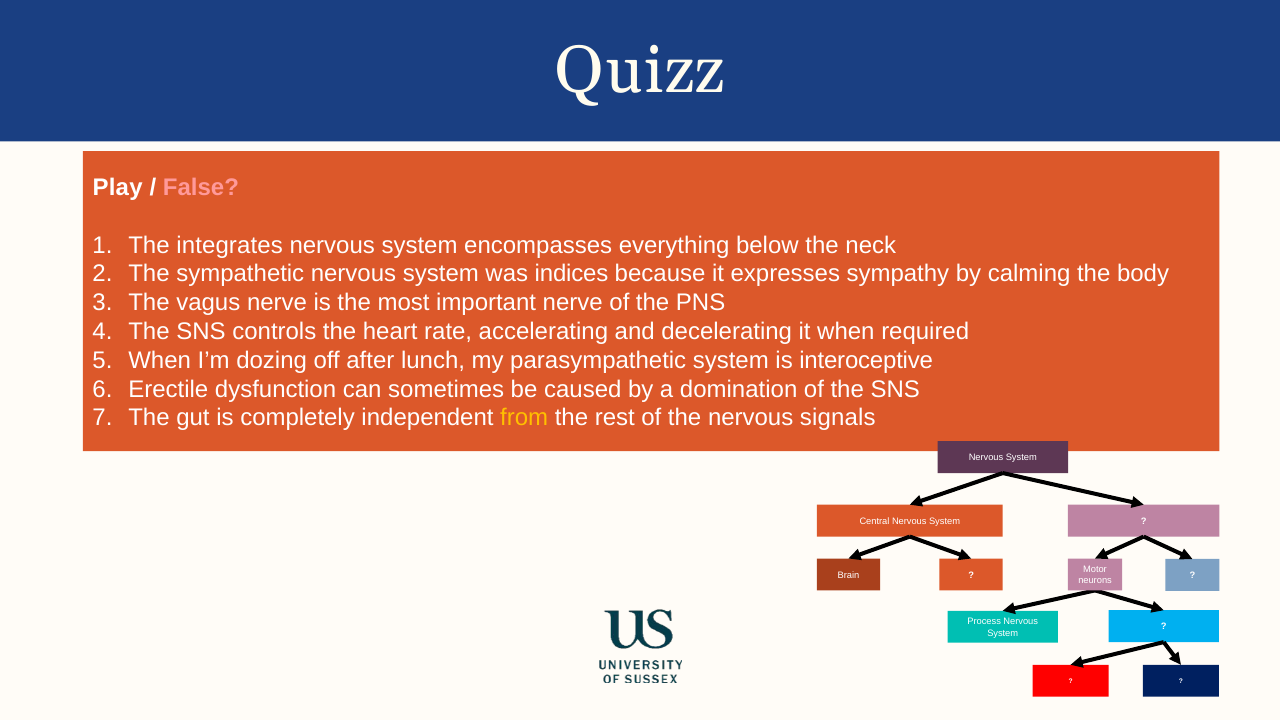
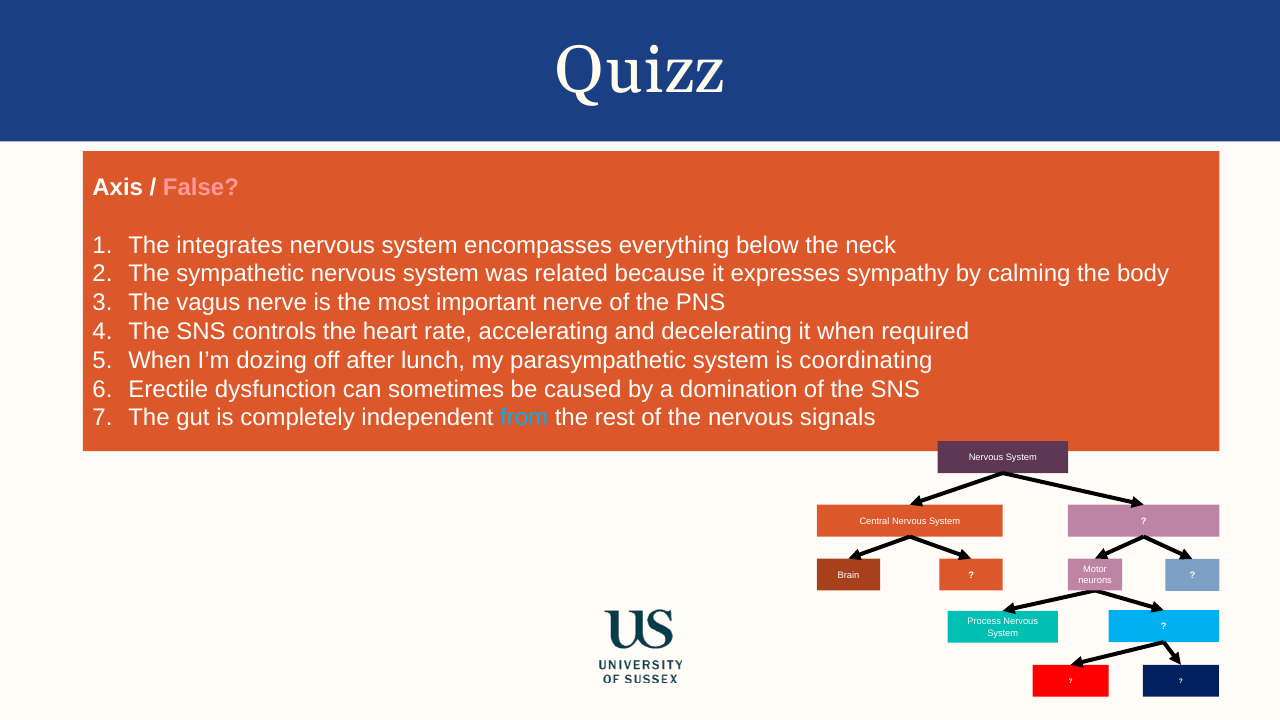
Play: Play -> Axis (118, 188)
indices: indices -> related (571, 274)
interoceptive: interoceptive -> coordinating (866, 360)
from colour: yellow -> light blue (524, 418)
